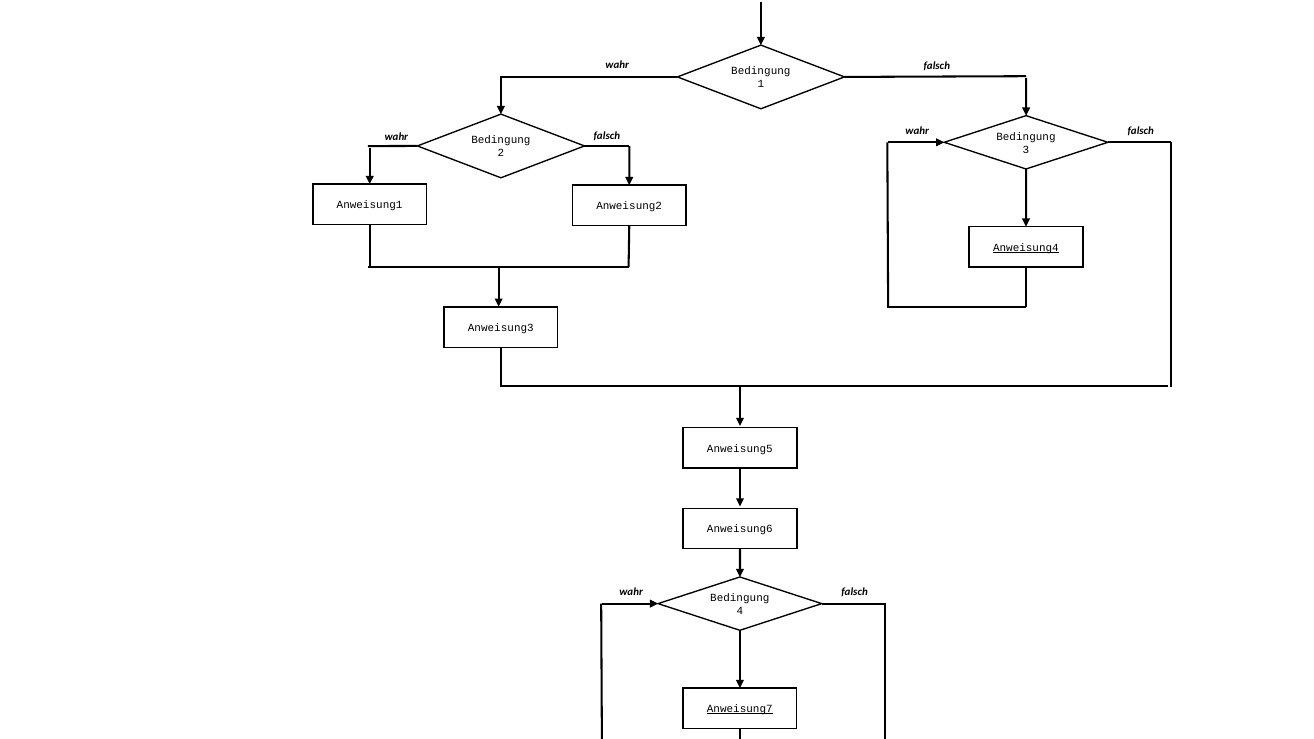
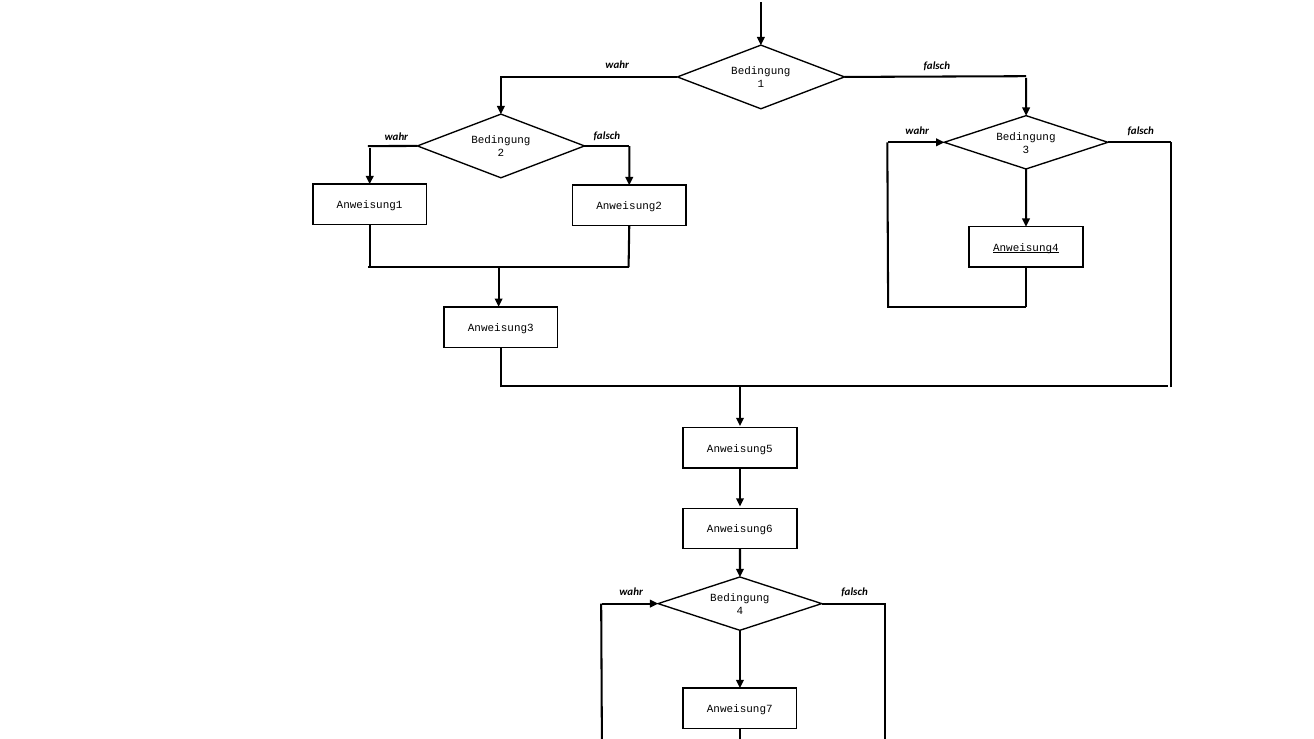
Anweisung7 underline: present -> none (740, 709)
